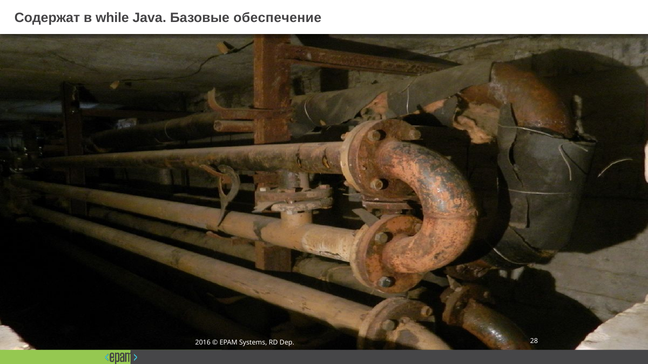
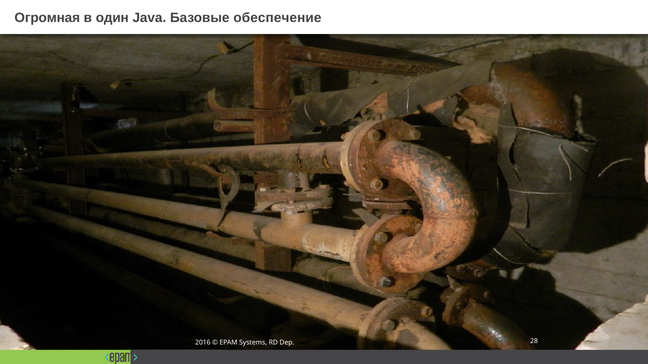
Содержат: Содержат -> Огромная (47, 18)
while: while -> один (112, 18)
